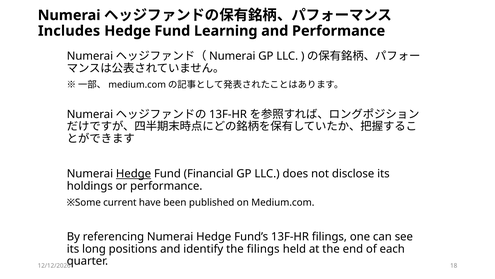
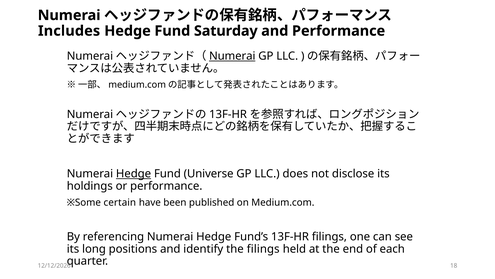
Learning: Learning -> Saturday (226, 31)
Numerai underline: none -> present (232, 56)
Financial: Financial -> Universe (209, 173)
current: current -> certain (120, 202)
